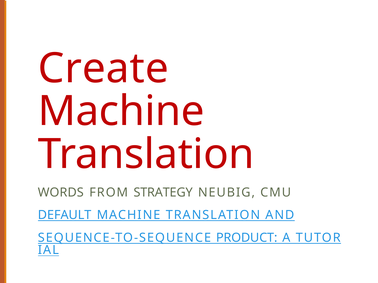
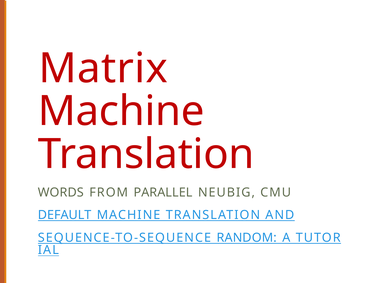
Create: Create -> Matrix (103, 69)
STRATEGY: STRATEGY -> PARALLEL (163, 193)
PRODUCT: PRODUCT -> RANDOM (247, 238)
